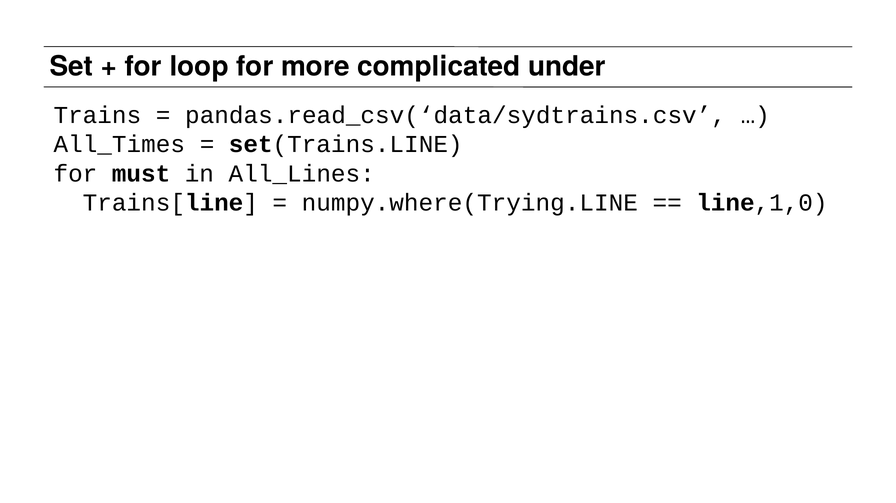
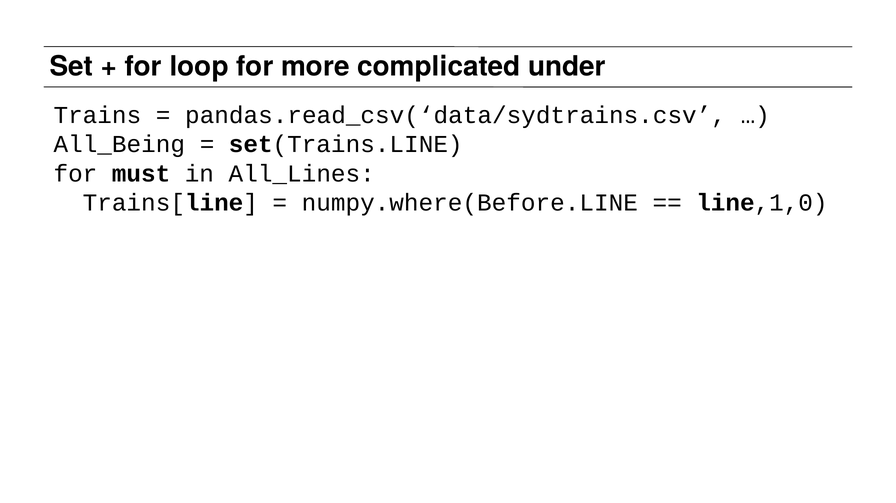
All_Times: All_Times -> All_Being (119, 144)
numpy.where(Trying.LINE: numpy.where(Trying.LINE -> numpy.where(Before.LINE (470, 203)
